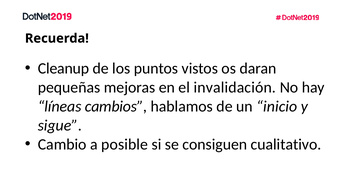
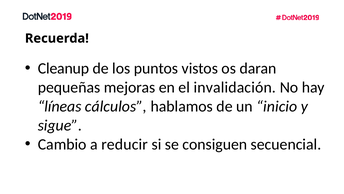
cambios: cambios -> cálculos (116, 106)
posible: posible -> reducir (125, 144)
cualitativo: cualitativo -> secuencial (286, 144)
